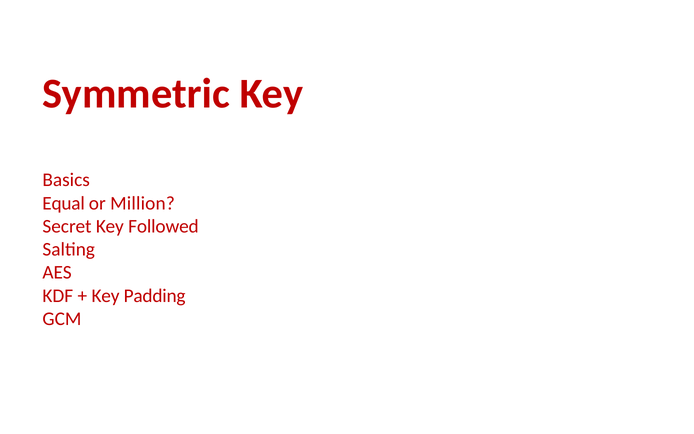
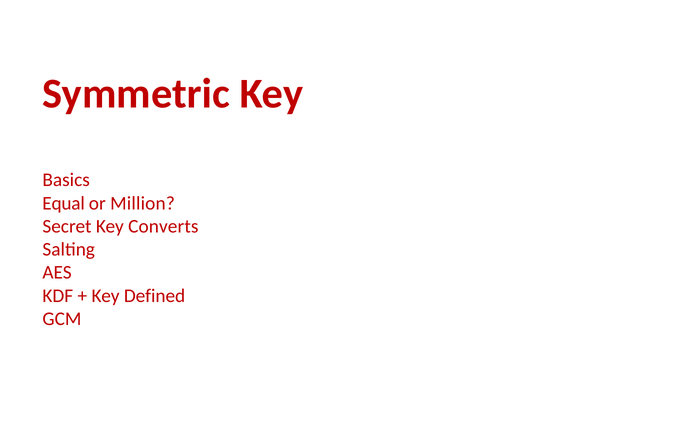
Followed: Followed -> Converts (163, 226)
Padding: Padding -> Defined (155, 296)
